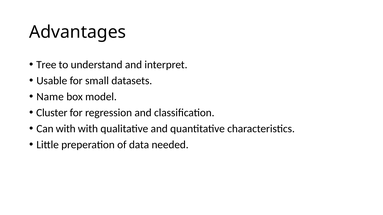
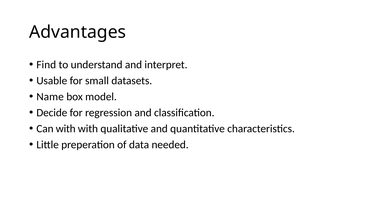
Tree: Tree -> Find (46, 65)
Cluster: Cluster -> Decide (52, 113)
